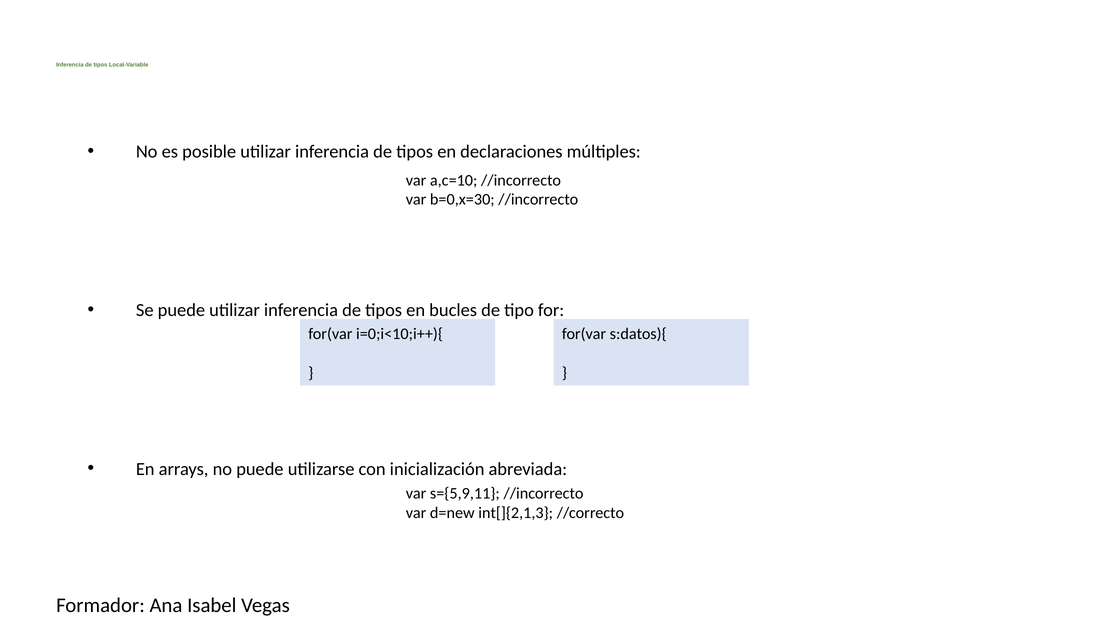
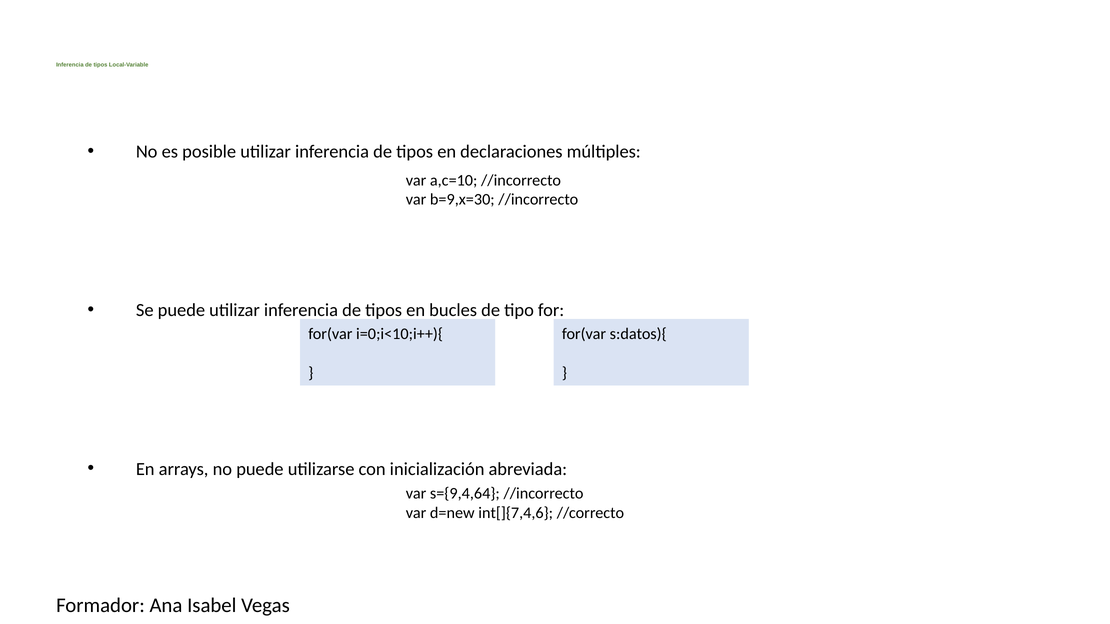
b=0,x=30: b=0,x=30 -> b=9,x=30 (462, 200)
s={5,9,11: s={5,9,11 -> s={9,4,64 (465, 494)
int[]{2,1,3: int[]{2,1,3 -> int[]{7,4,6 (516, 513)
